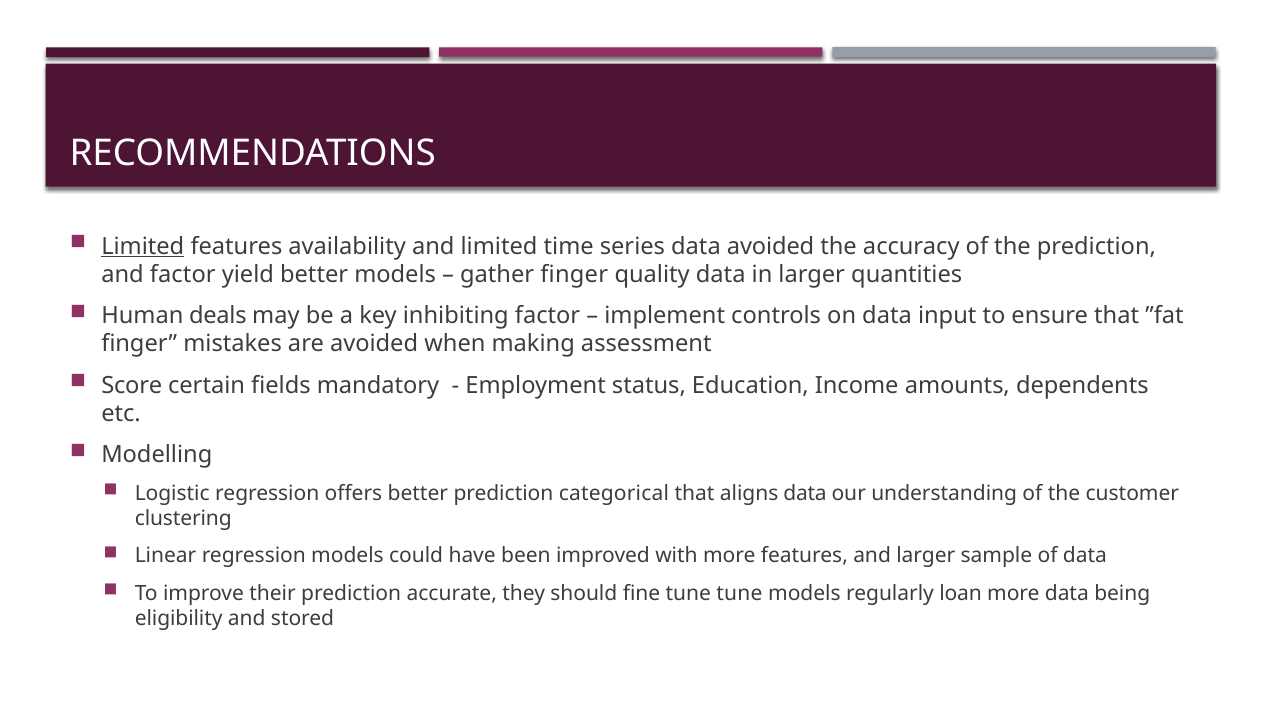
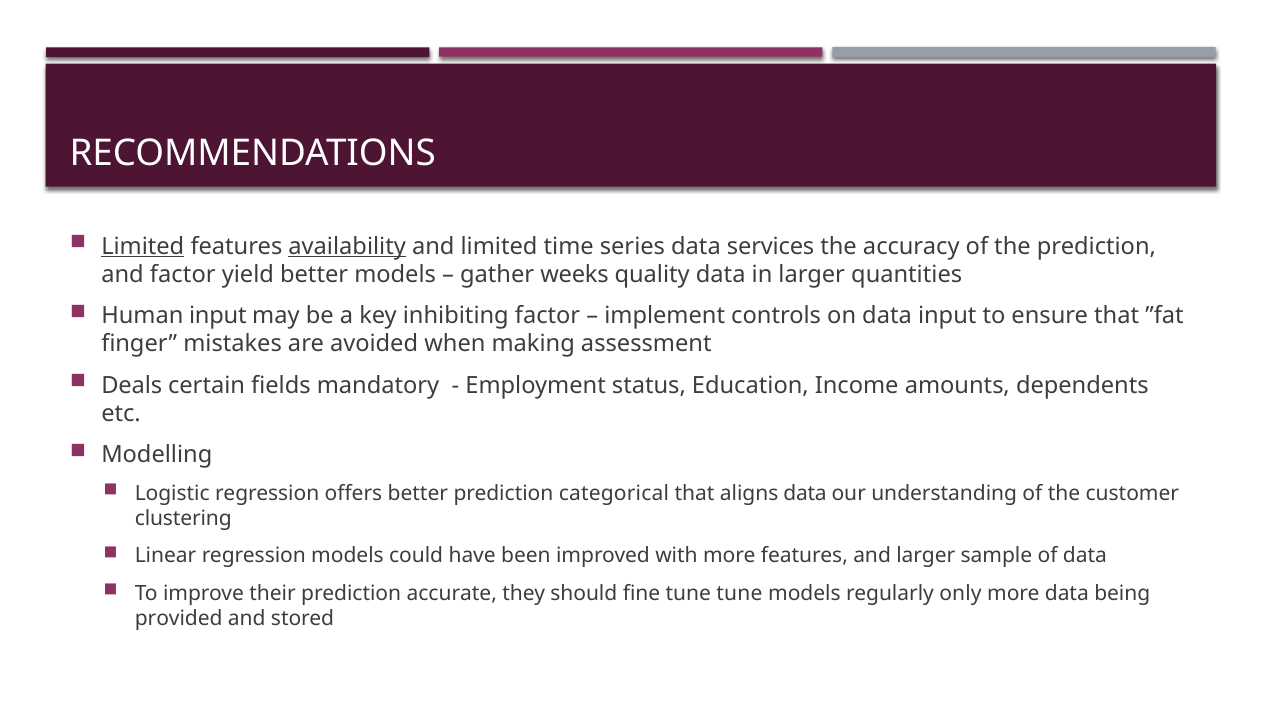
availability underline: none -> present (347, 246)
data avoided: avoided -> services (771, 246)
gather finger: finger -> weeks (574, 275)
Human deals: deals -> input (218, 316)
Score: Score -> Deals (132, 385)
loan: loan -> only (960, 593)
eligibility: eligibility -> provided (179, 618)
